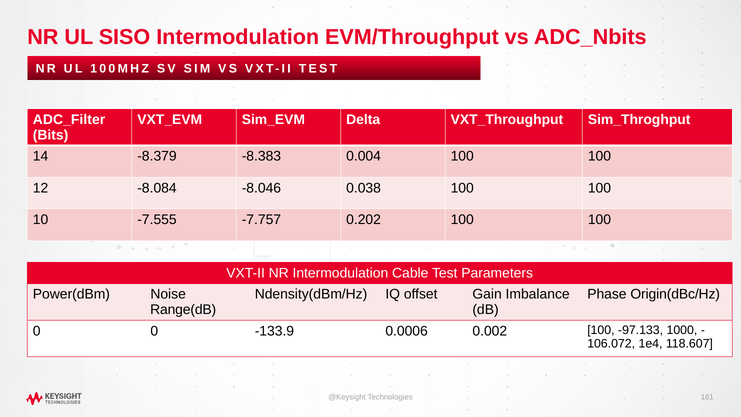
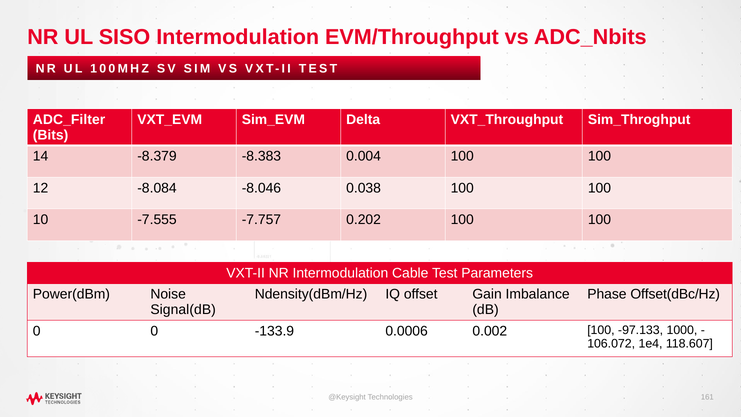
Origin(dBc/Hz: Origin(dBc/Hz -> Offset(dBc/Hz (675, 294)
Range(dB: Range(dB -> Signal(dB (183, 310)
